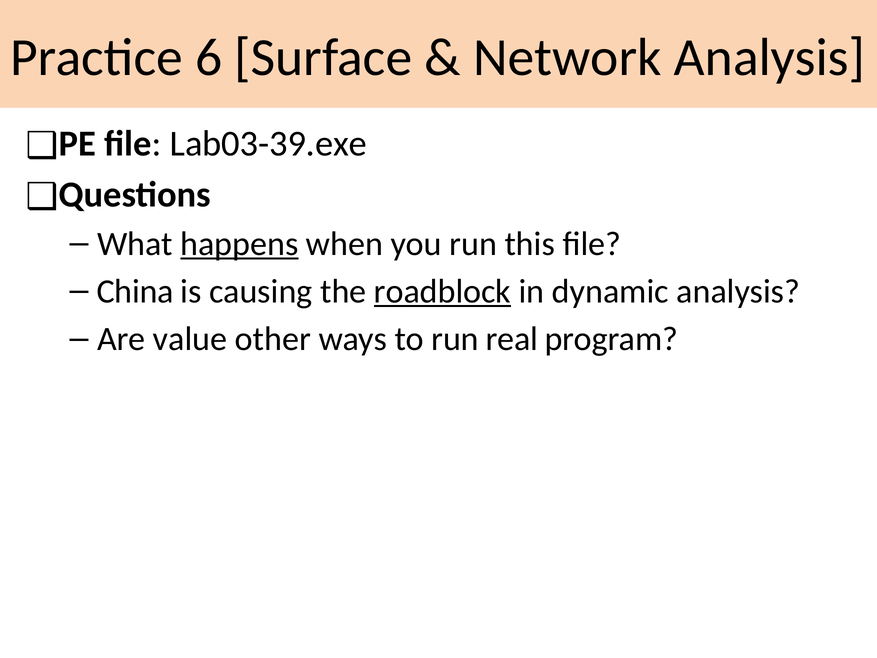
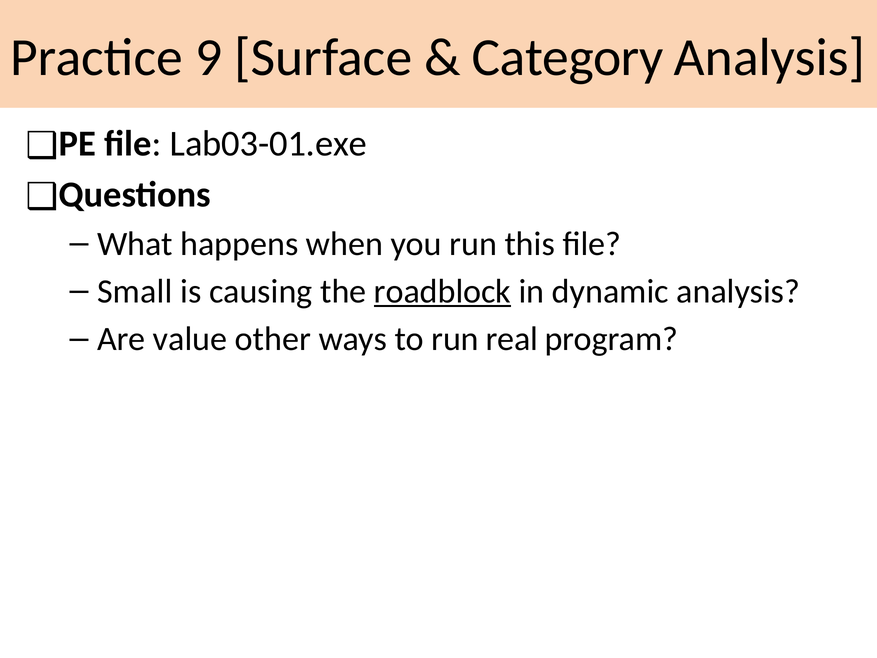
6: 6 -> 9 (209, 58)
Network: Network -> Category (568, 58)
Lab03-39.exe: Lab03-39.exe -> Lab03-01.exe (268, 144)
happens underline: present -> none (239, 244)
China: China -> Small (135, 291)
